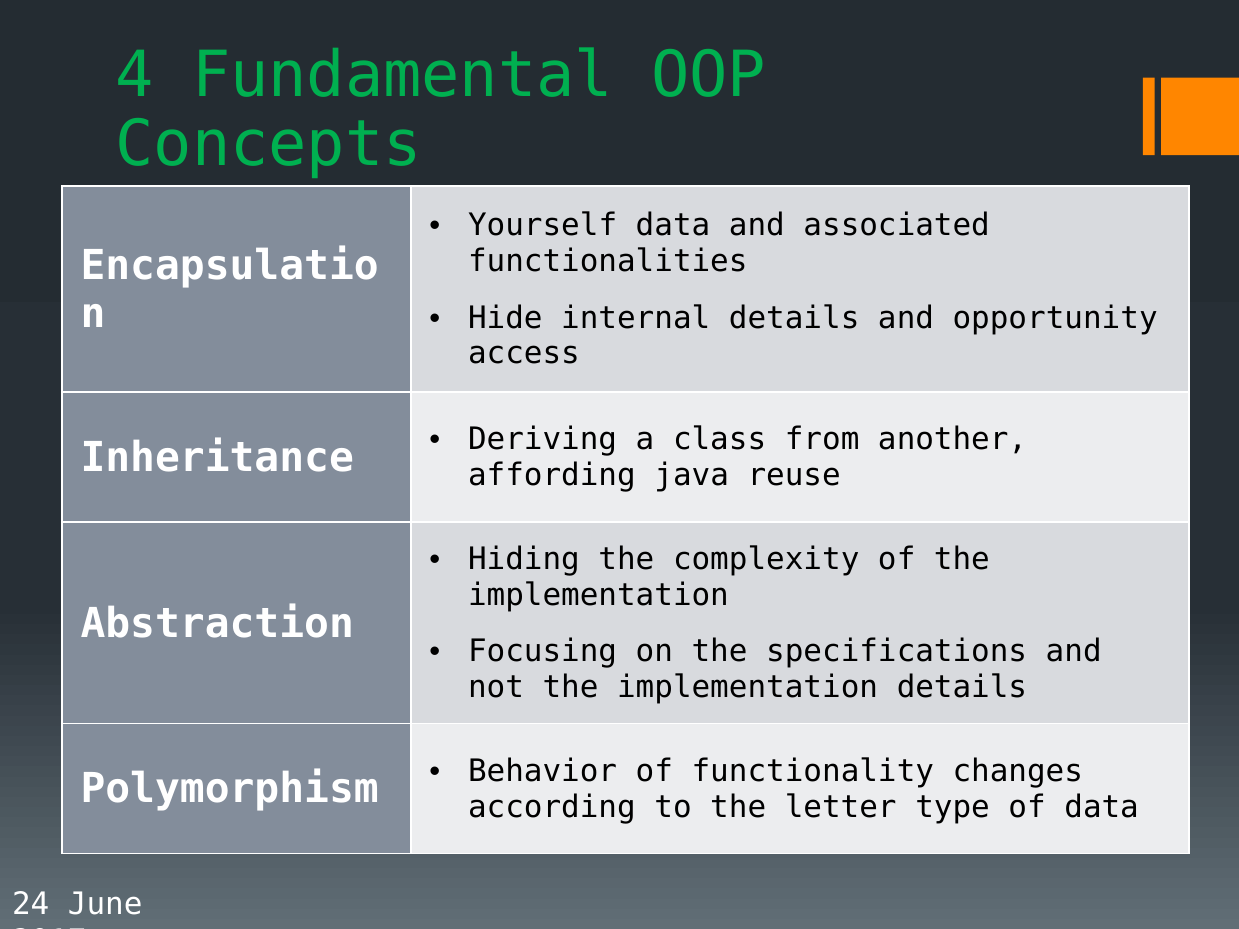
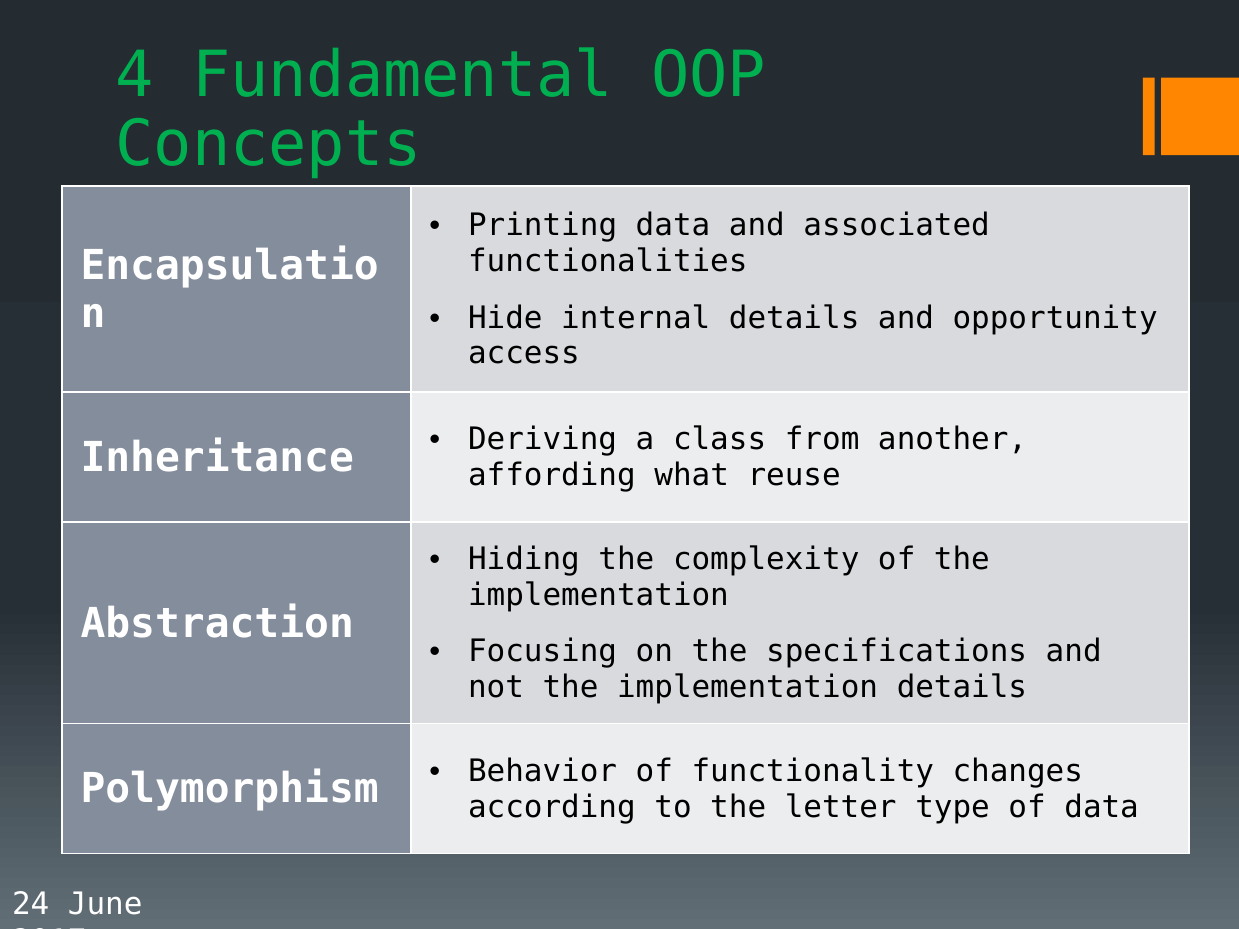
Yourself: Yourself -> Printing (543, 225)
java: java -> what (692, 476)
